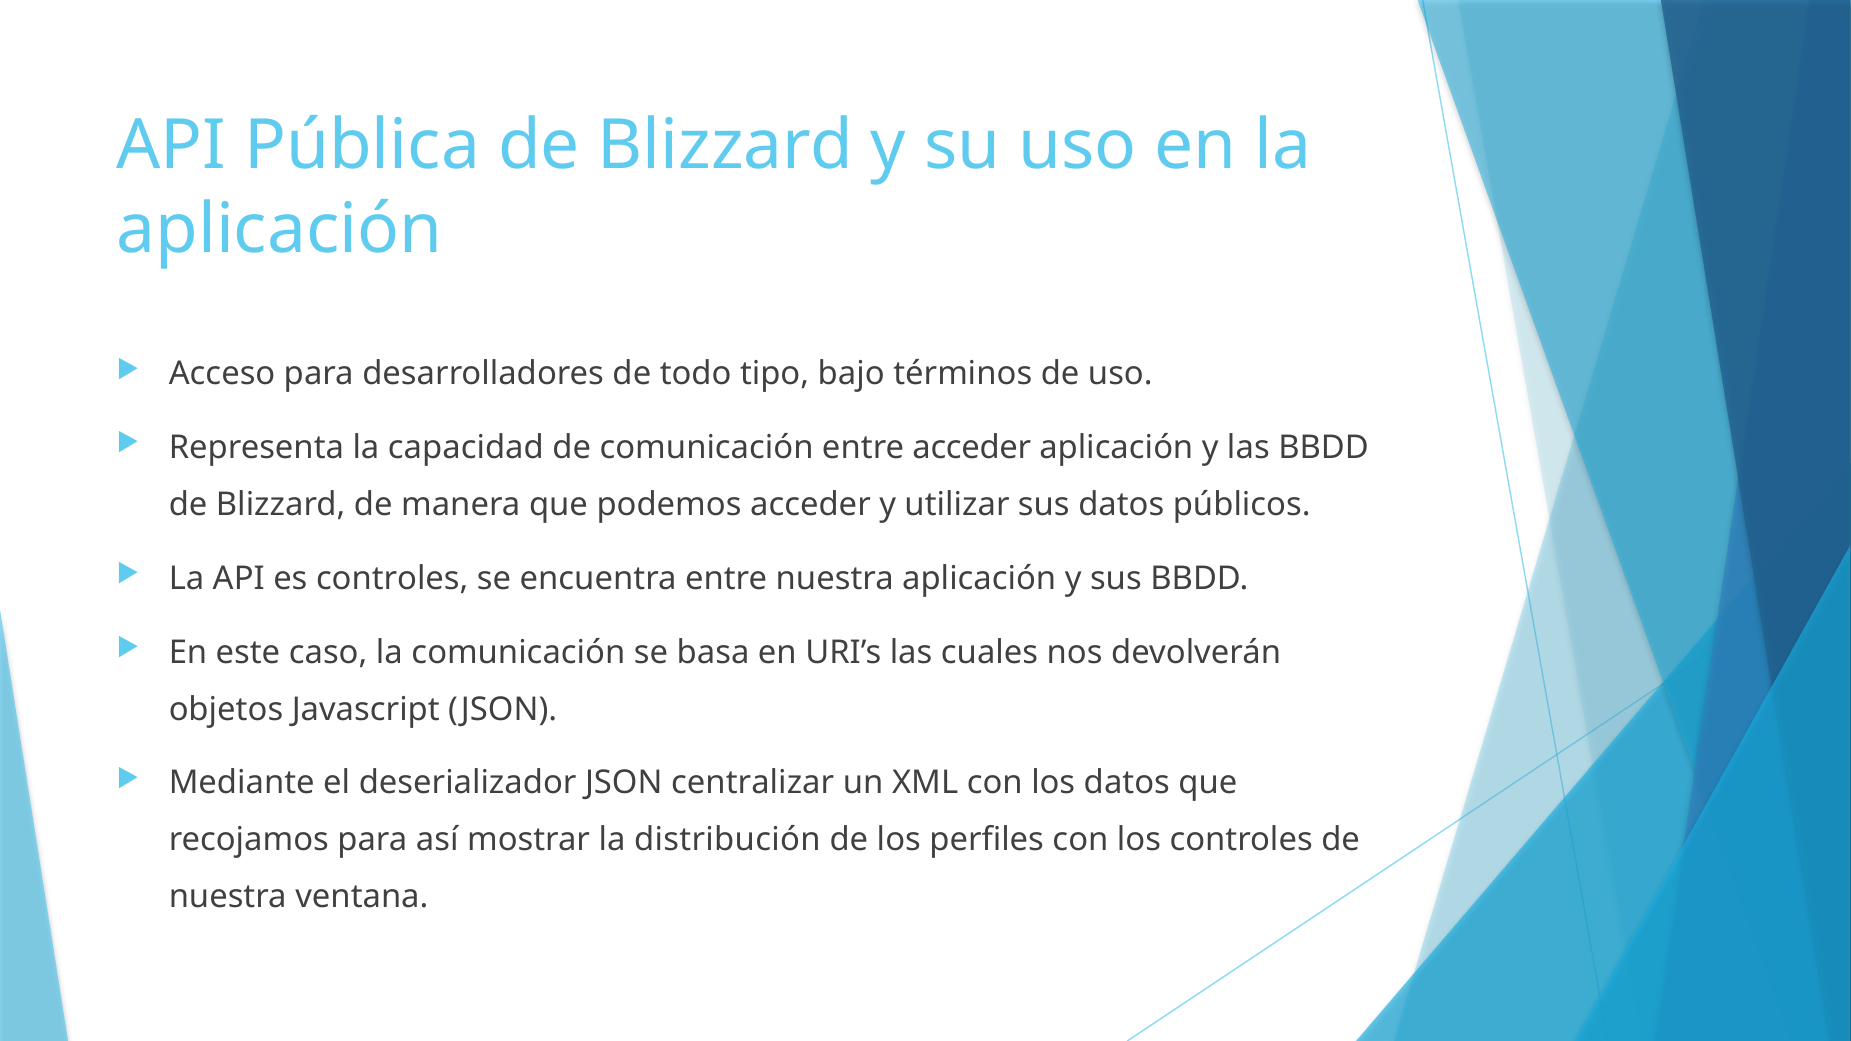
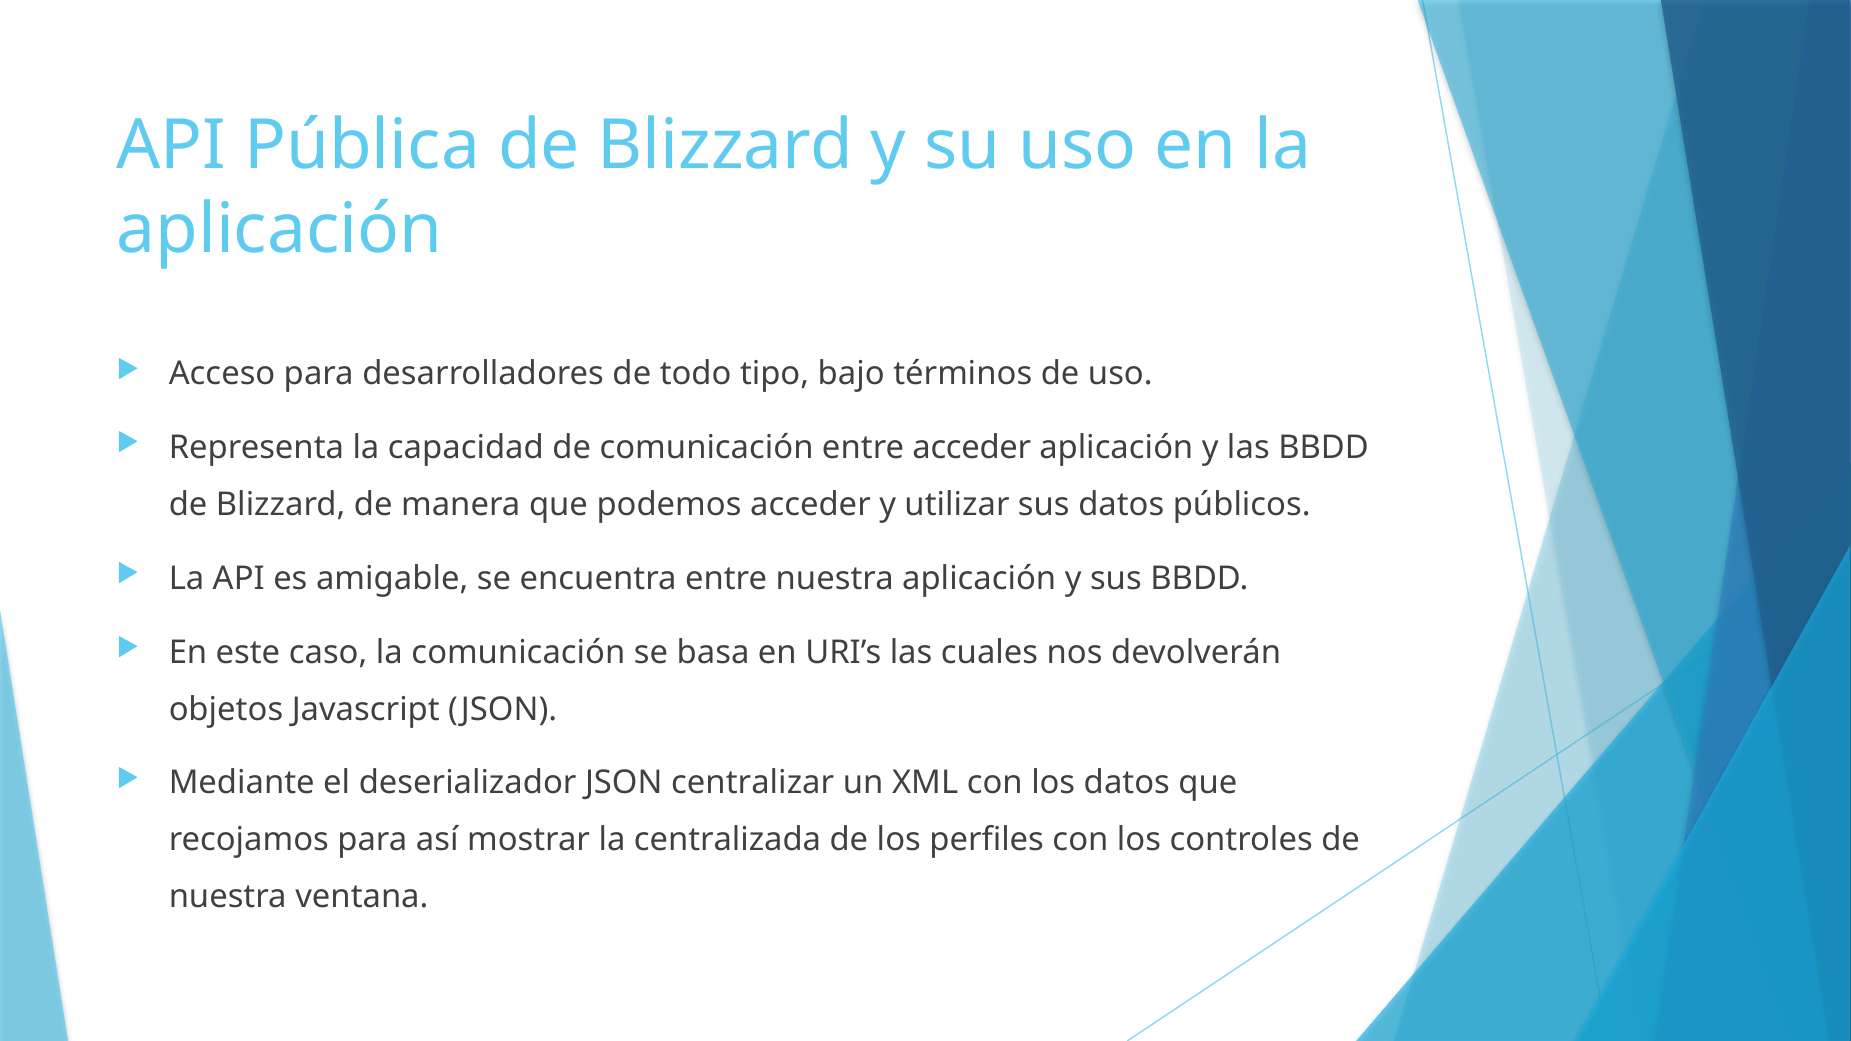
es controles: controles -> amigable (392, 579)
distribución: distribución -> centralizada (727, 840)
